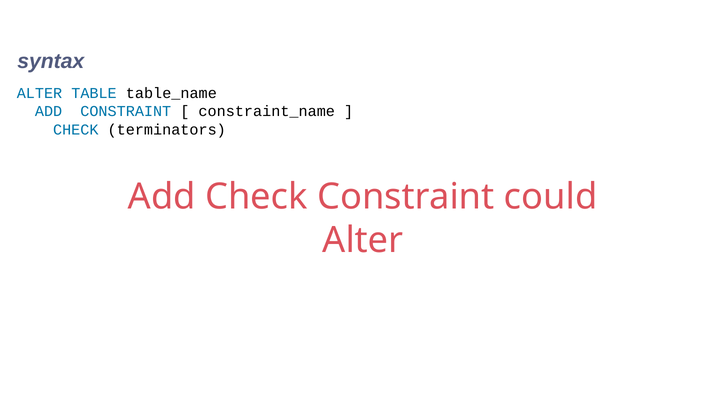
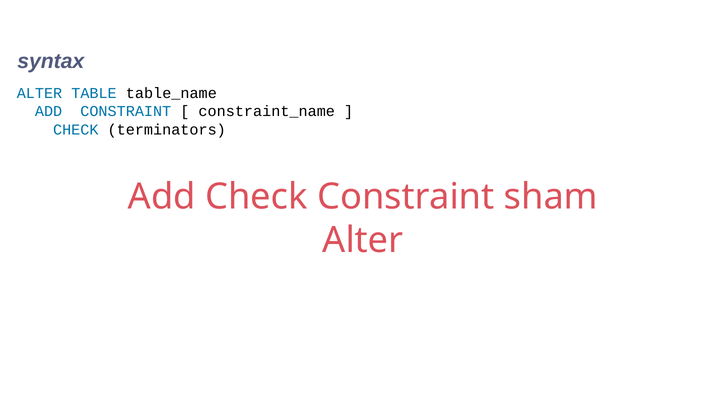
could: could -> sham (551, 197)
